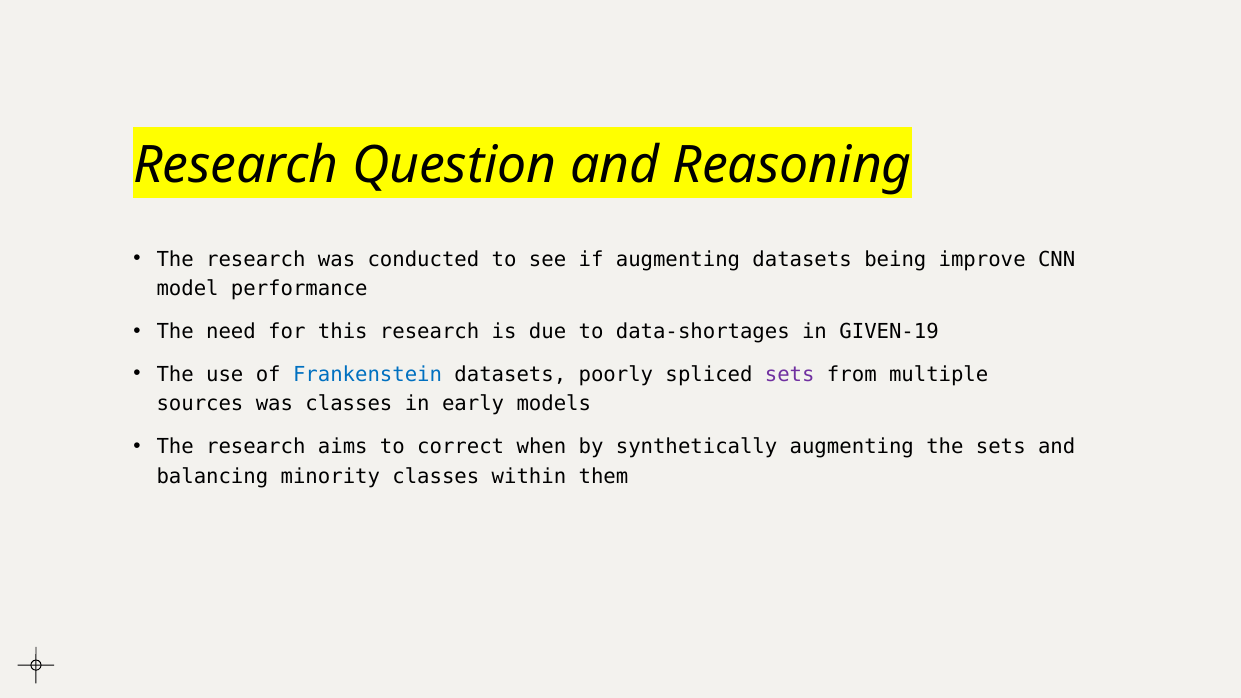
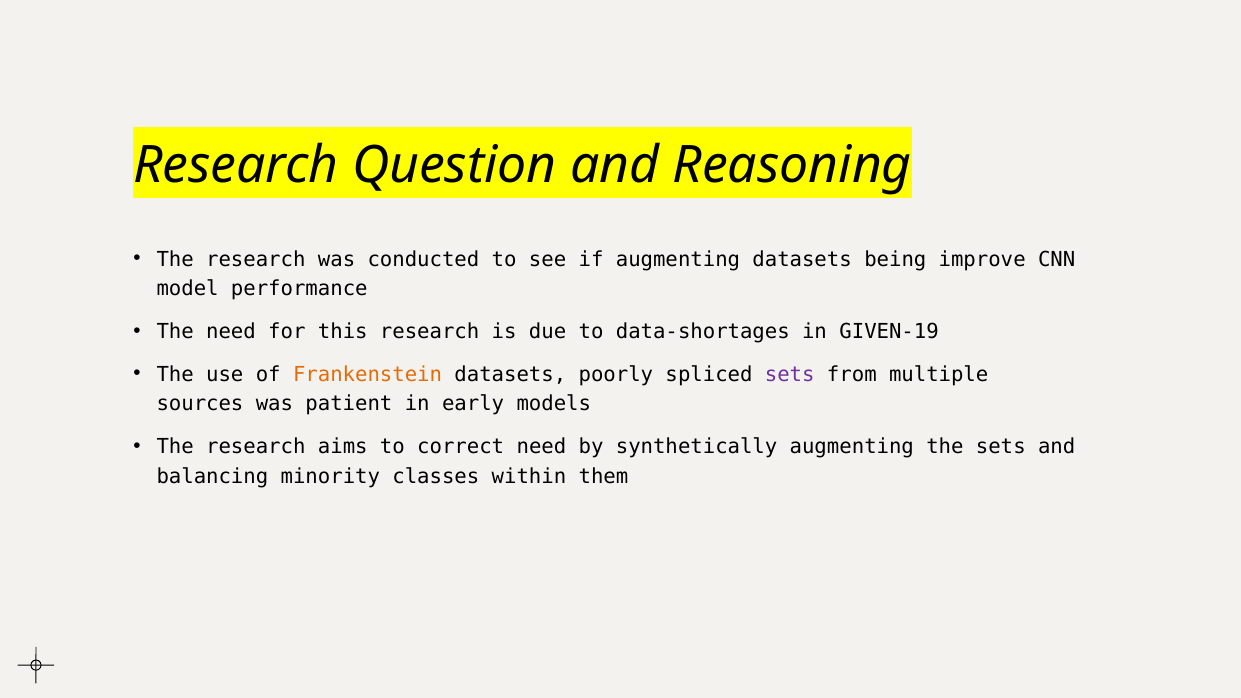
Frankenstein colour: blue -> orange (368, 374)
was classes: classes -> patient (349, 404)
correct when: when -> need (541, 447)
